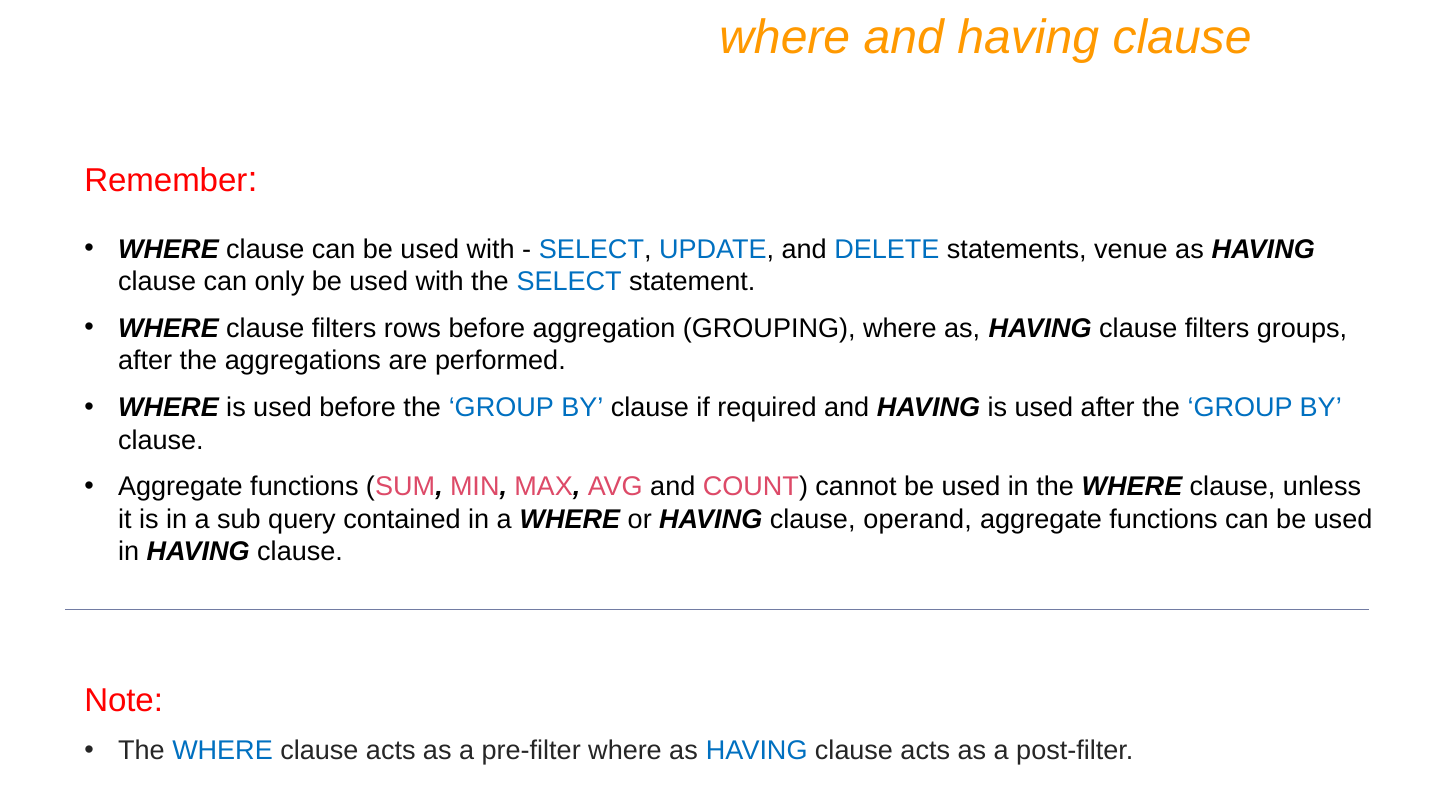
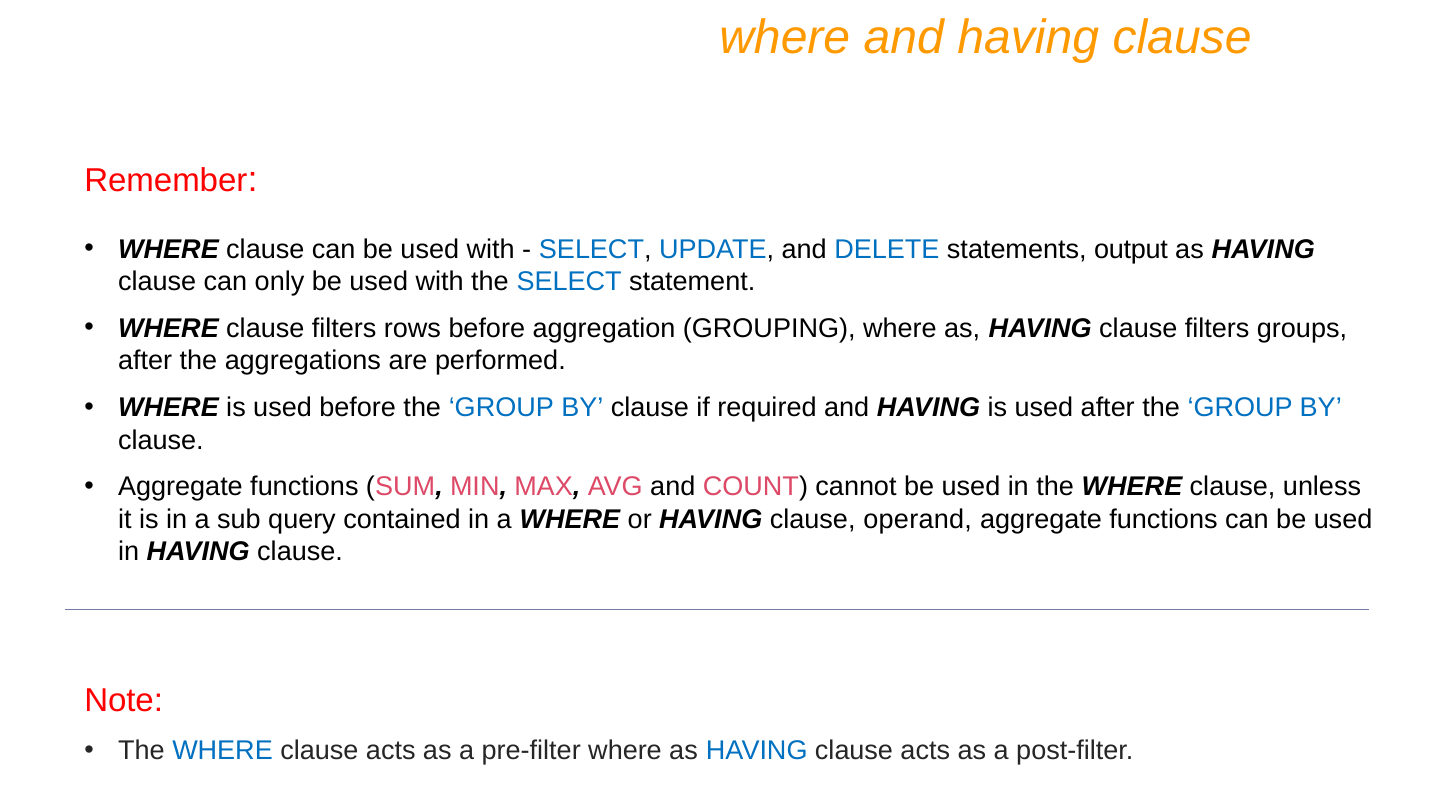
venue: venue -> output (1131, 249)
